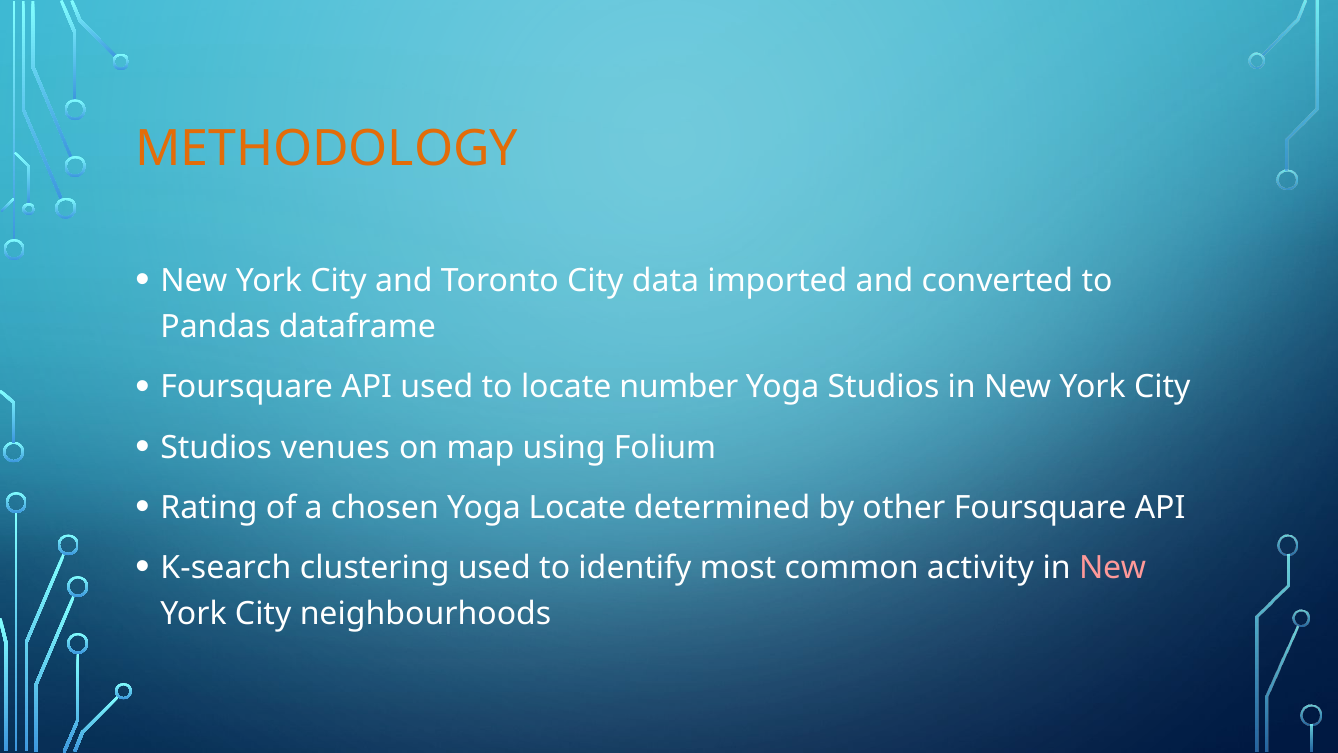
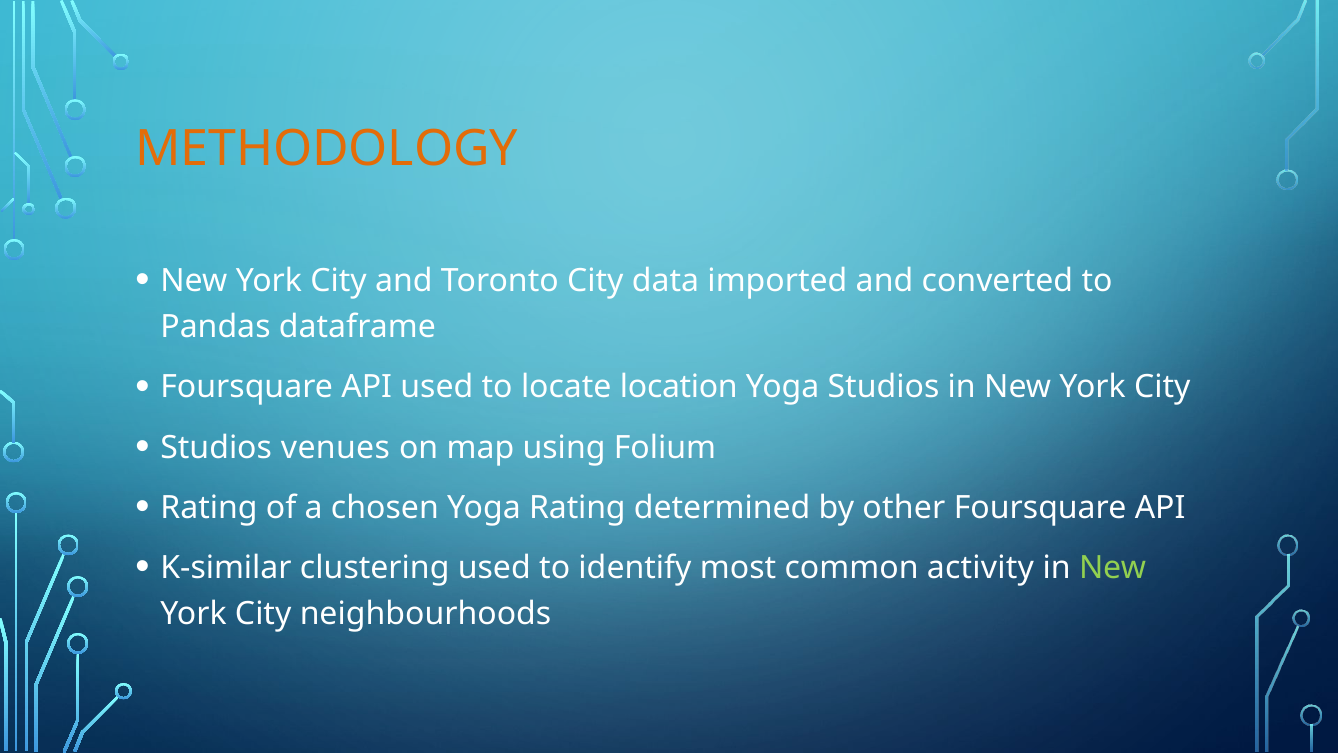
number: number -> location (679, 387)
Yoga Locate: Locate -> Rating (577, 507)
K-search: K-search -> K-similar (226, 567)
New colour: pink -> light green (1113, 567)
